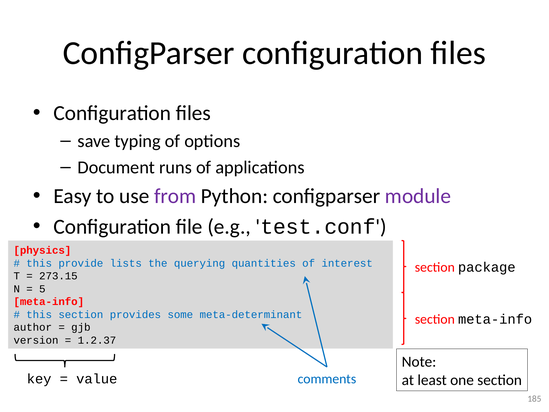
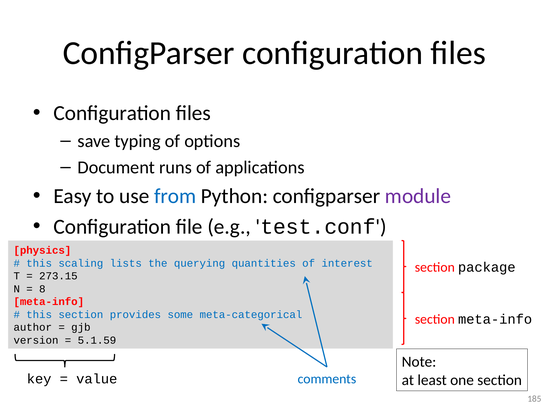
from colour: purple -> blue (175, 196)
provide: provide -> scaling (81, 263)
5: 5 -> 8 (42, 289)
meta-determinant: meta-determinant -> meta-categorical (251, 314)
1.2.37: 1.2.37 -> 5.1.59 (97, 340)
